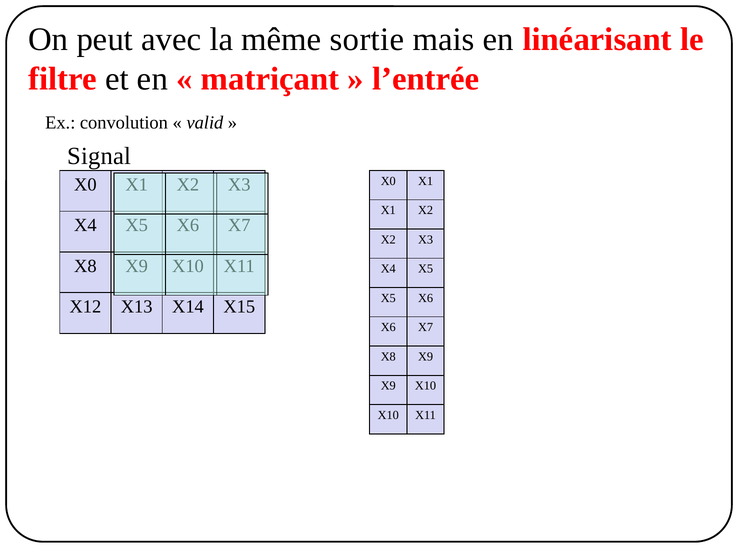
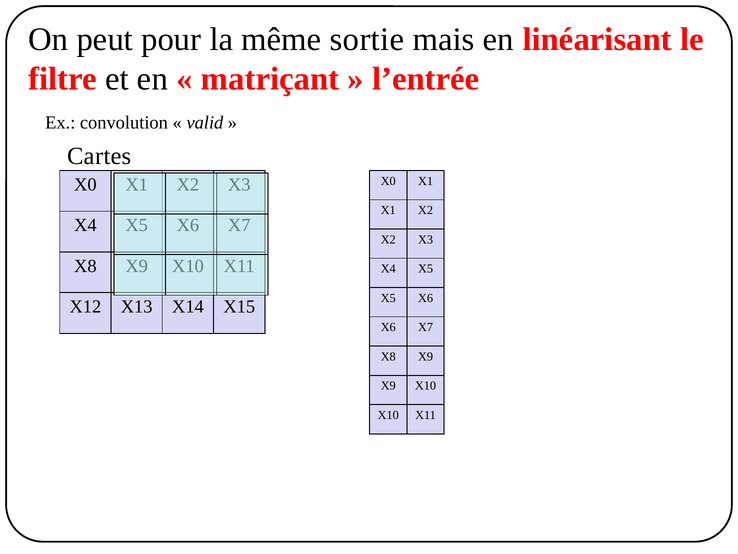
avec: avec -> pour (171, 39)
Signal: Signal -> Cartes (99, 156)
